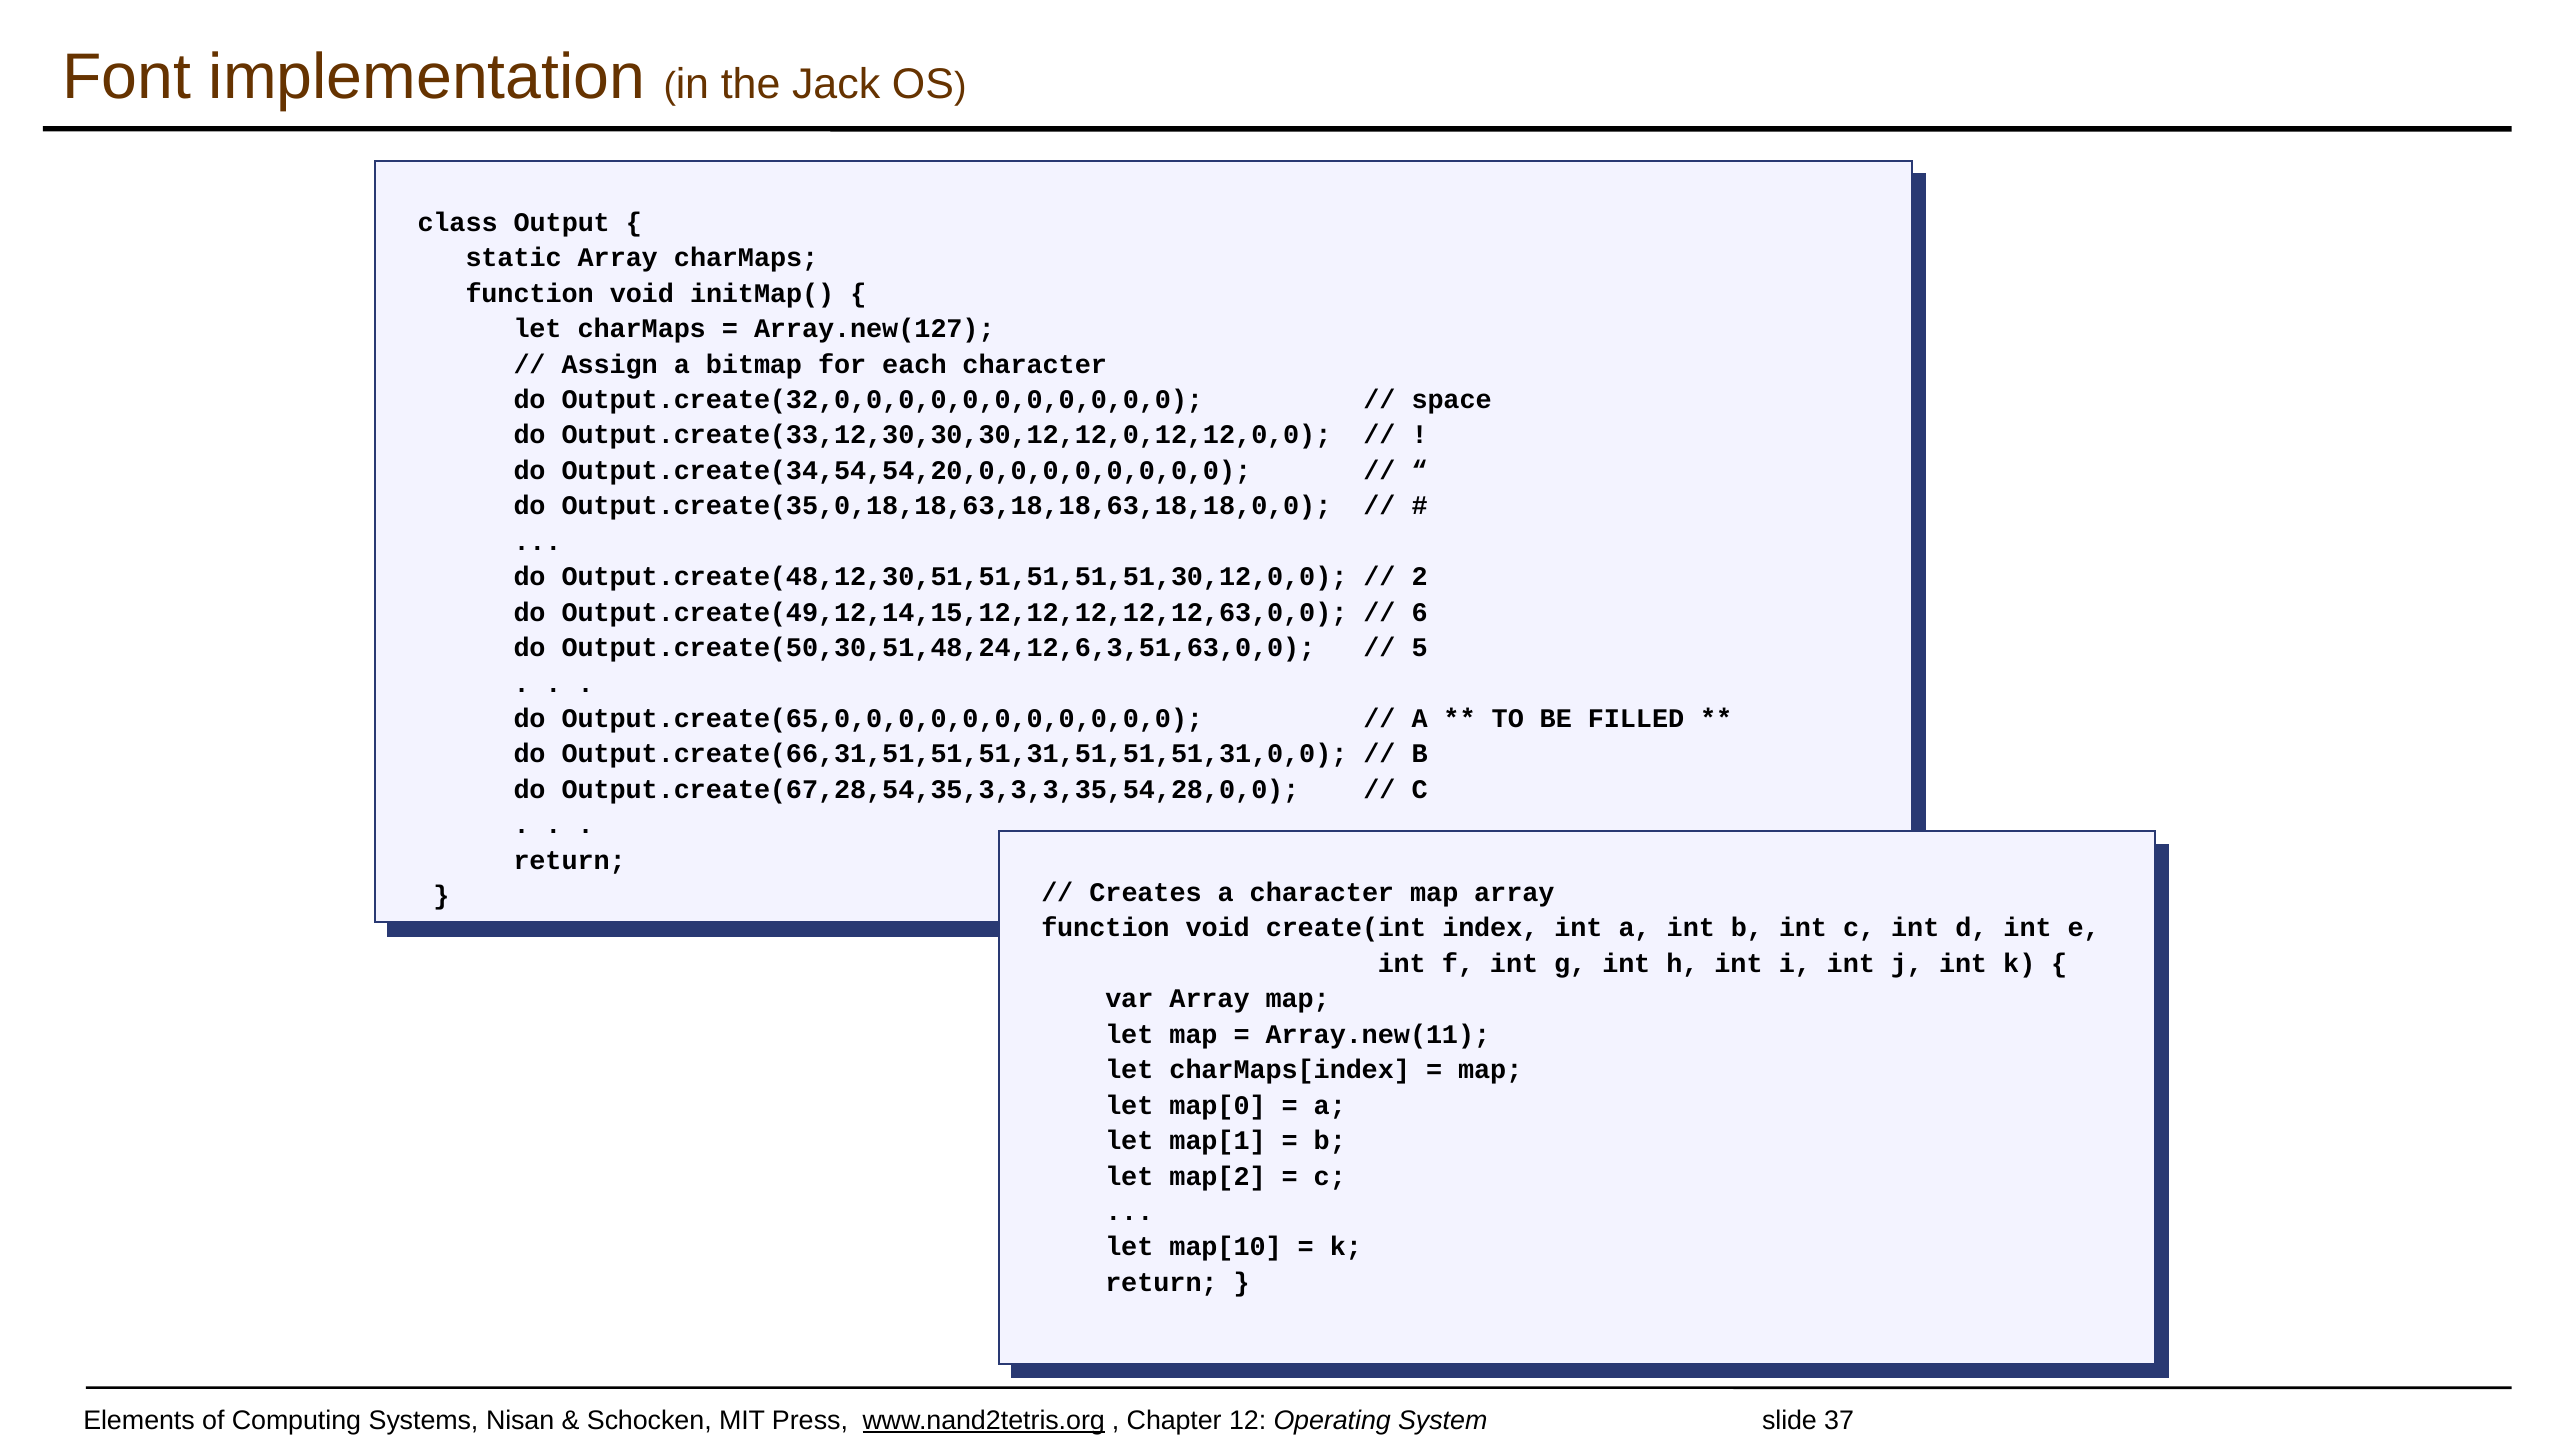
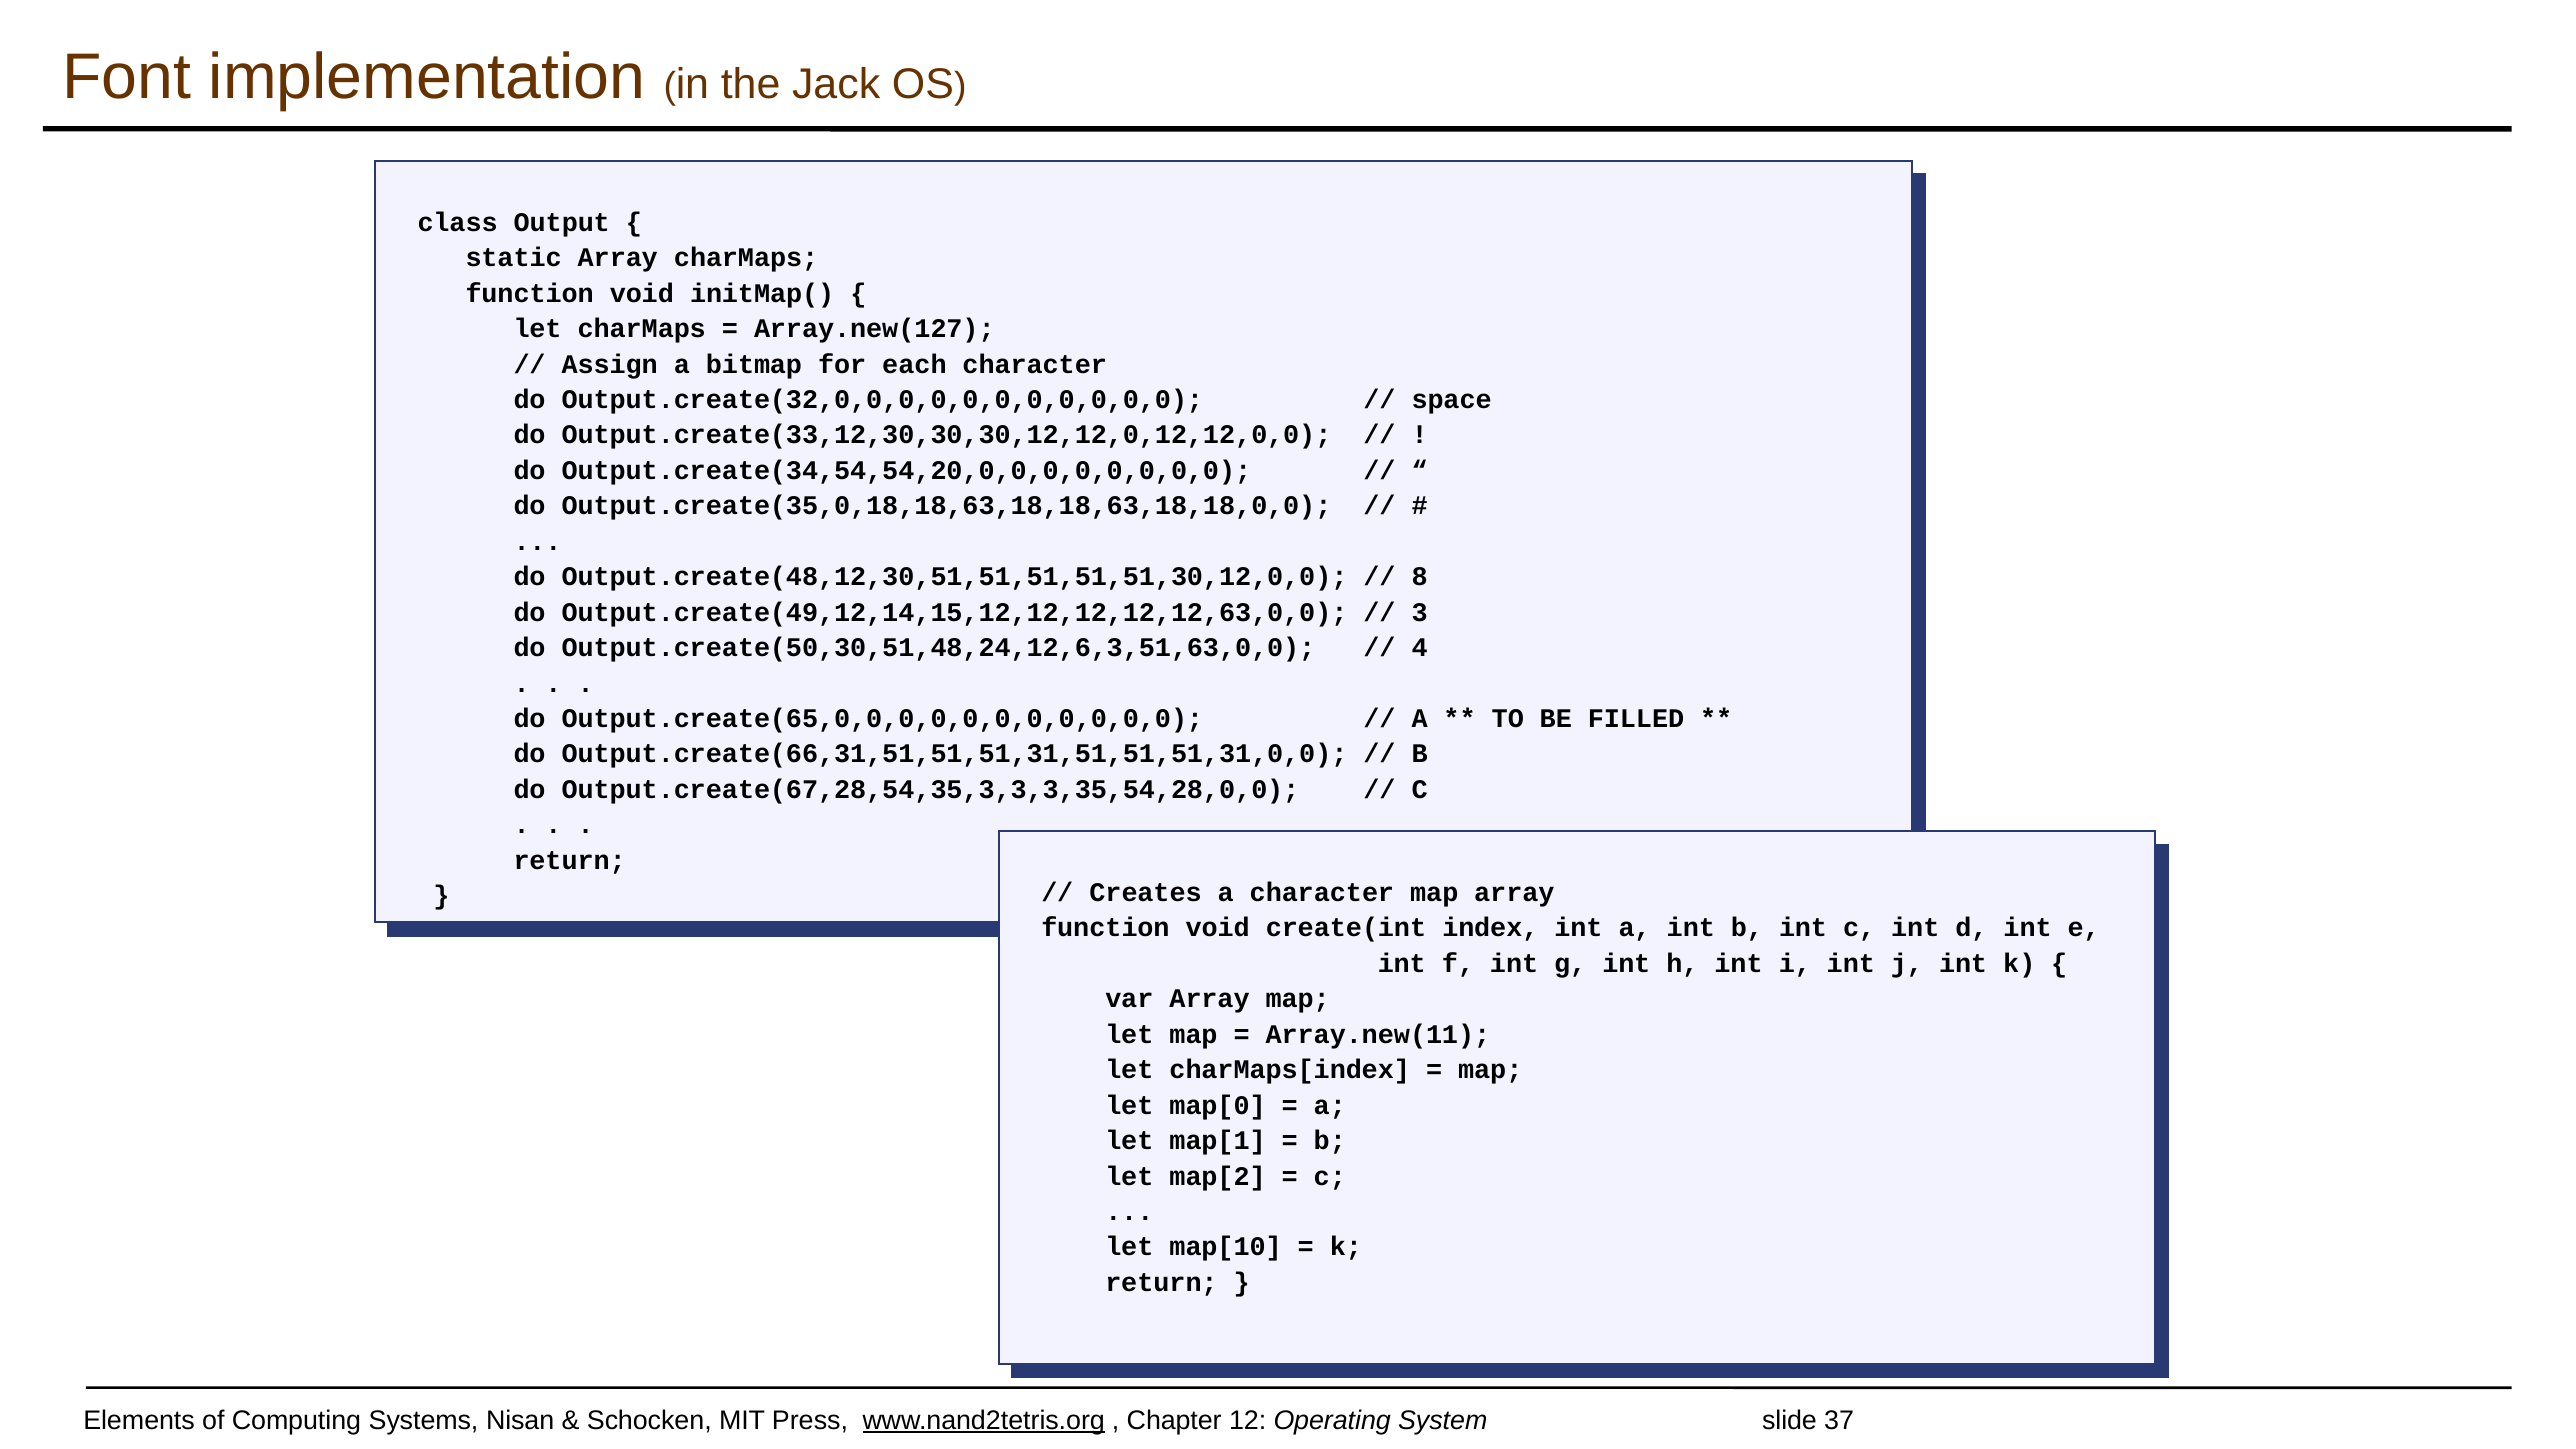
2: 2 -> 8 (1420, 577)
6: 6 -> 3 (1420, 612)
5: 5 -> 4 (1420, 648)
